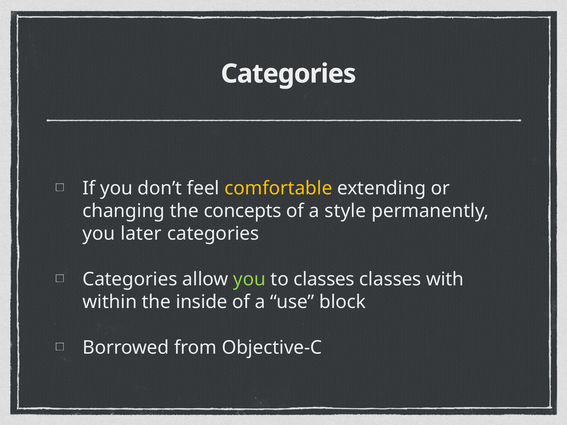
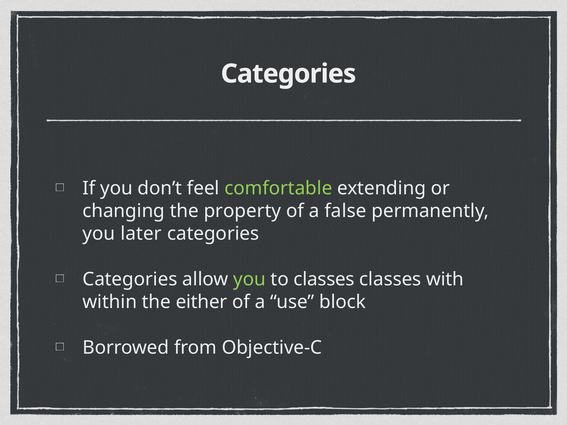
comfortable colour: yellow -> light green (278, 188)
concepts: concepts -> property (242, 211)
style: style -> false (345, 211)
inside: inside -> either (202, 302)
